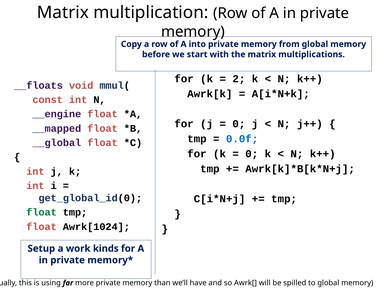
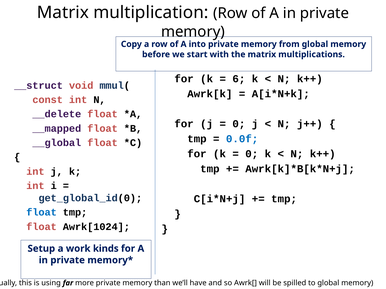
2: 2 -> 6 (239, 79)
__floats: __floats -> __struct (39, 86)
__engine: __engine -> __delete (57, 114)
float colour: green -> blue (42, 213)
